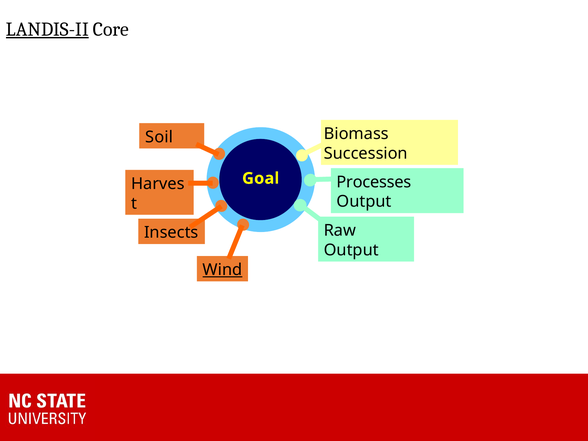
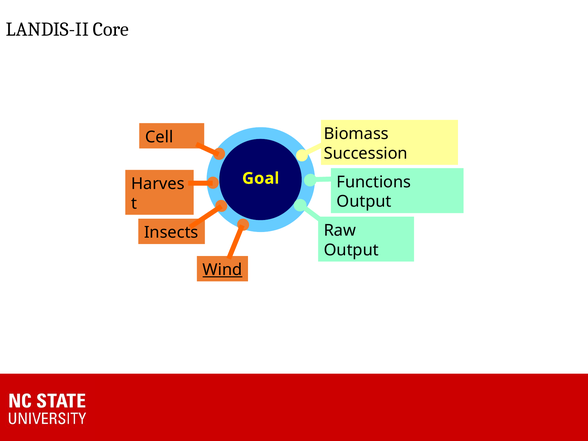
LANDIS-II underline: present -> none (47, 29)
Soil: Soil -> Cell (159, 137)
Processes: Processes -> Functions (374, 182)
